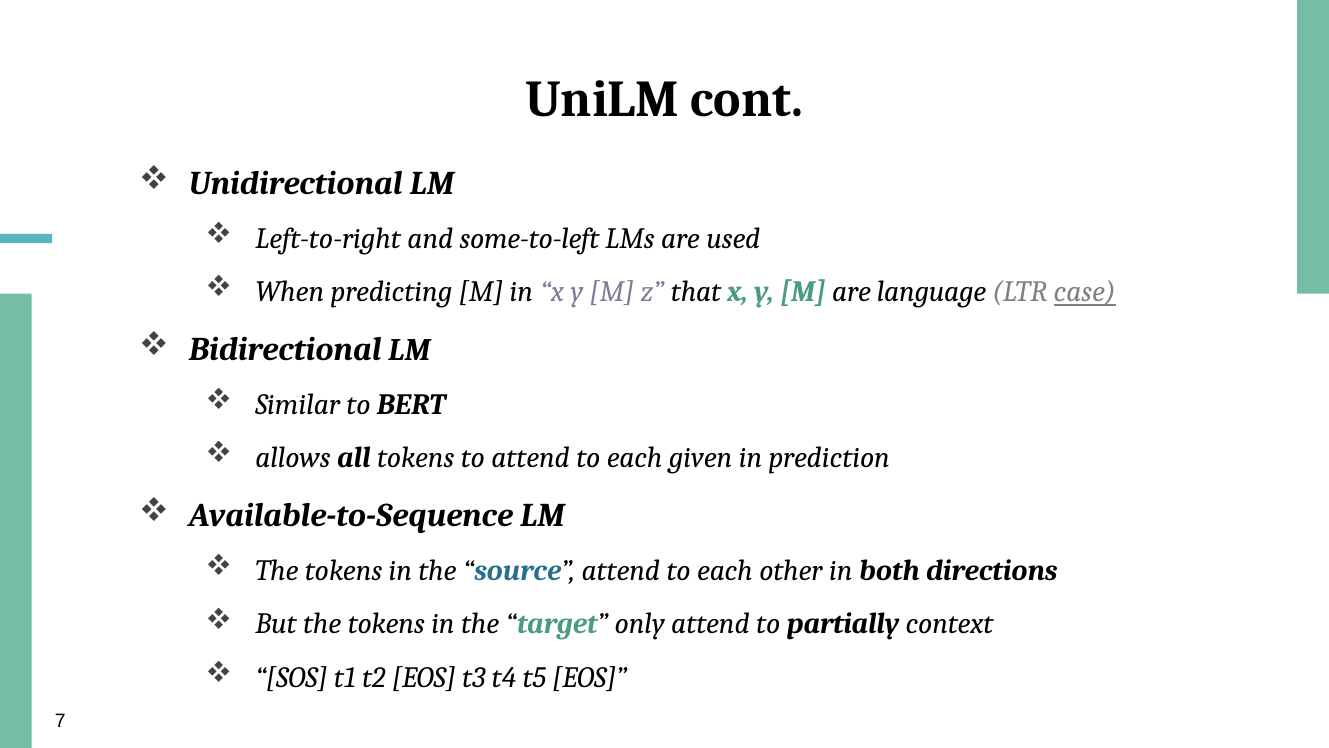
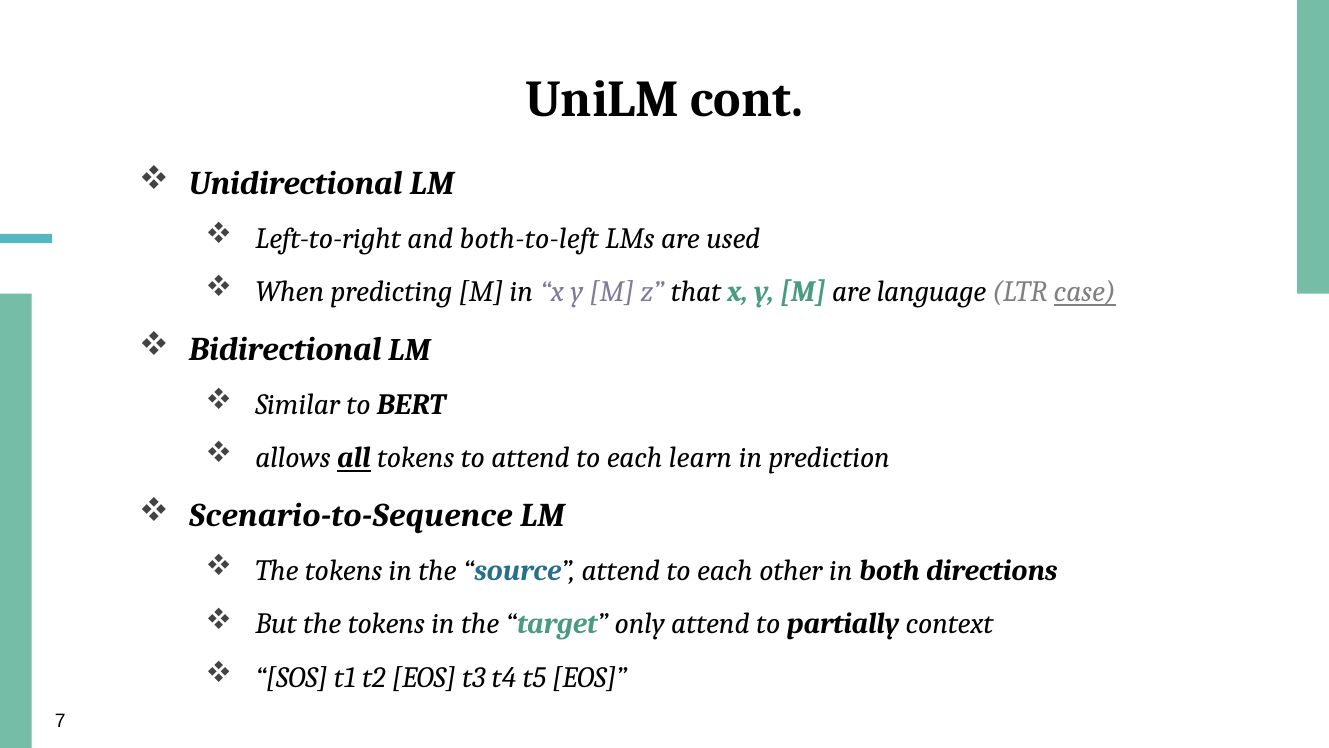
some-to-left: some-to-left -> both-to-left (529, 239)
all underline: none -> present (354, 458)
given: given -> learn (701, 458)
Available-to-Sequence: Available-to-Sequence -> Scenario-to-Sequence (351, 516)
